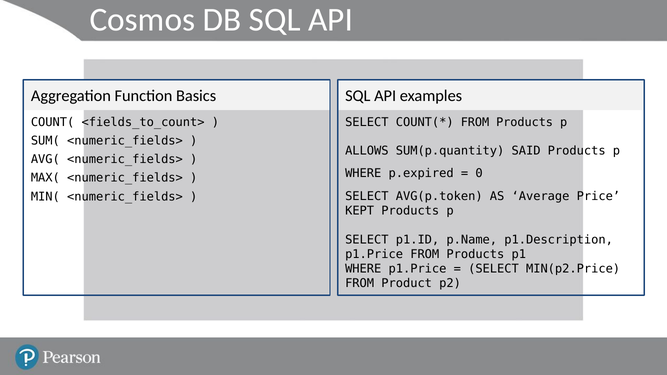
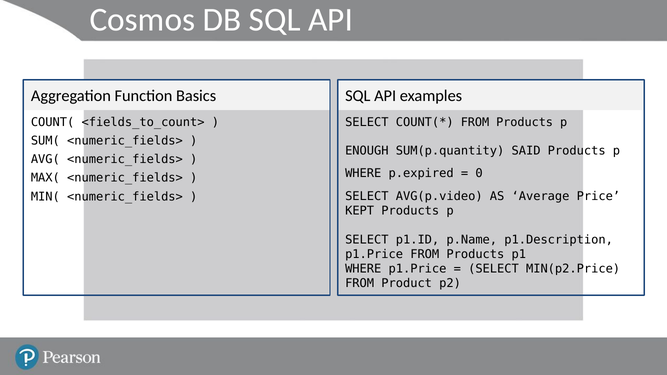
ALLOWS: ALLOWS -> ENOUGH (367, 151)
AVG(p.token: AVG(p.token -> AVG(p.video (439, 196)
